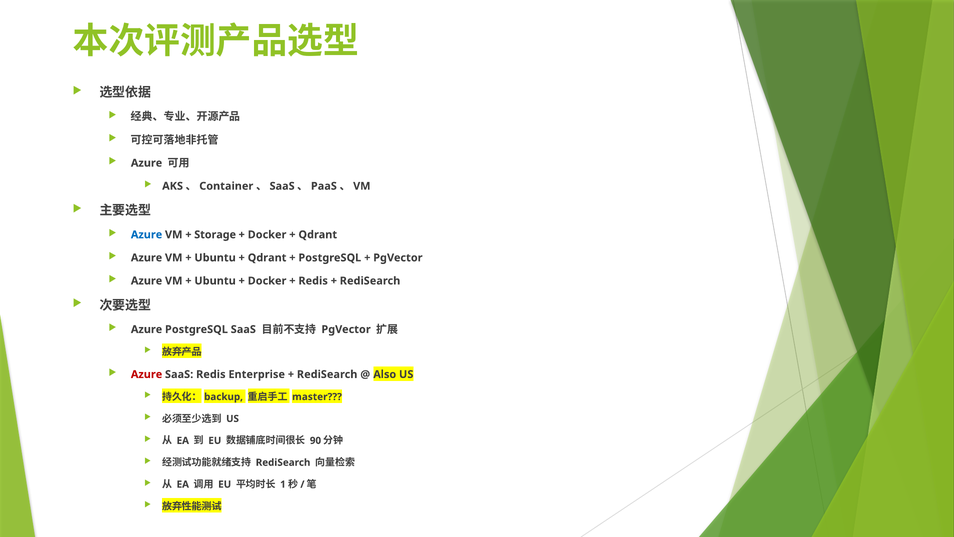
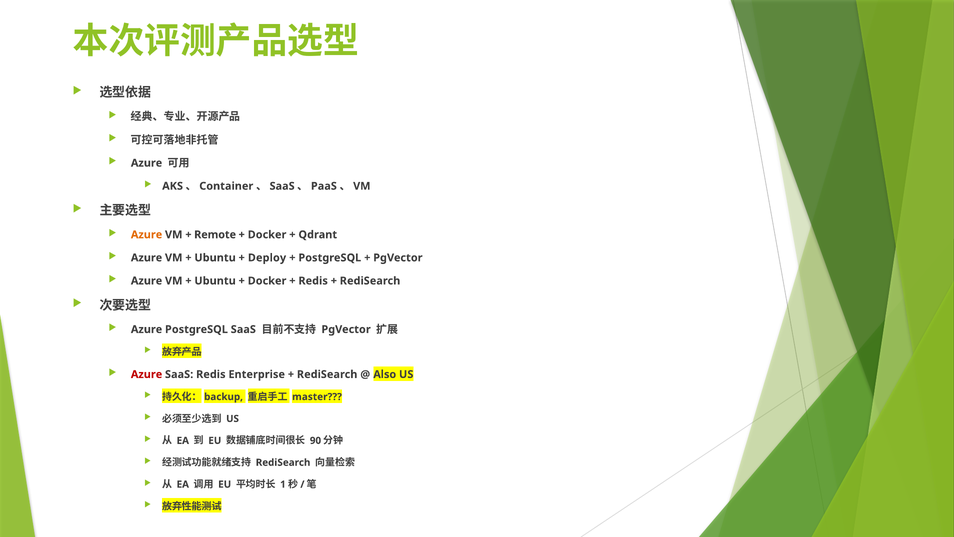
Azure colour: blue -> orange (147, 235)
Storage: Storage -> Remote (215, 235)
Qdrant: Qdrant -> Deploy (267, 258)
